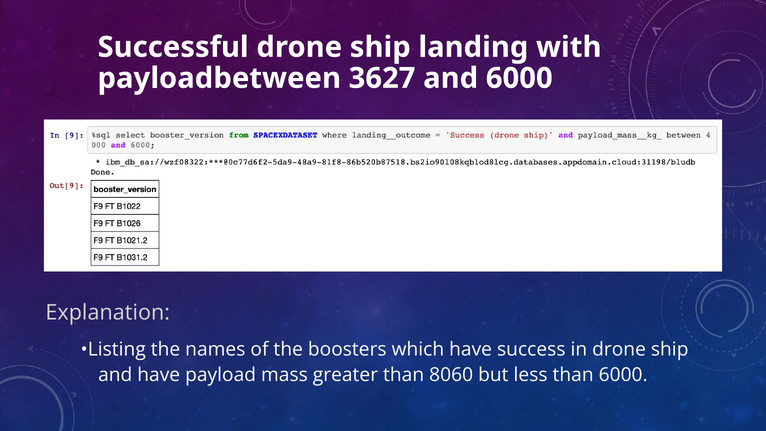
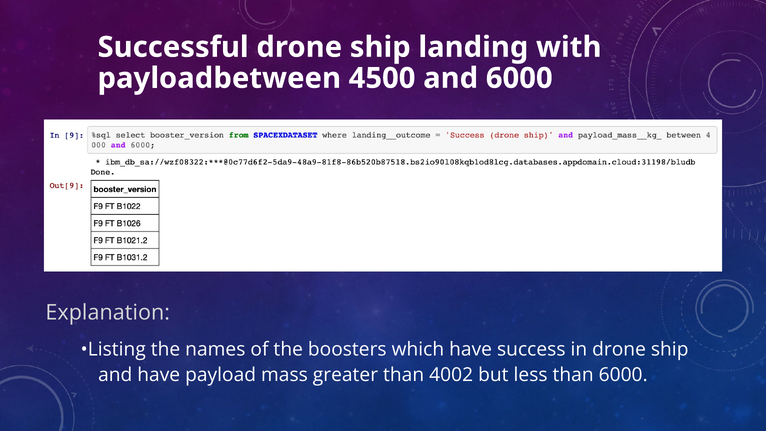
3627: 3627 -> 4500 (382, 78)
8060: 8060 -> 4002 (451, 375)
